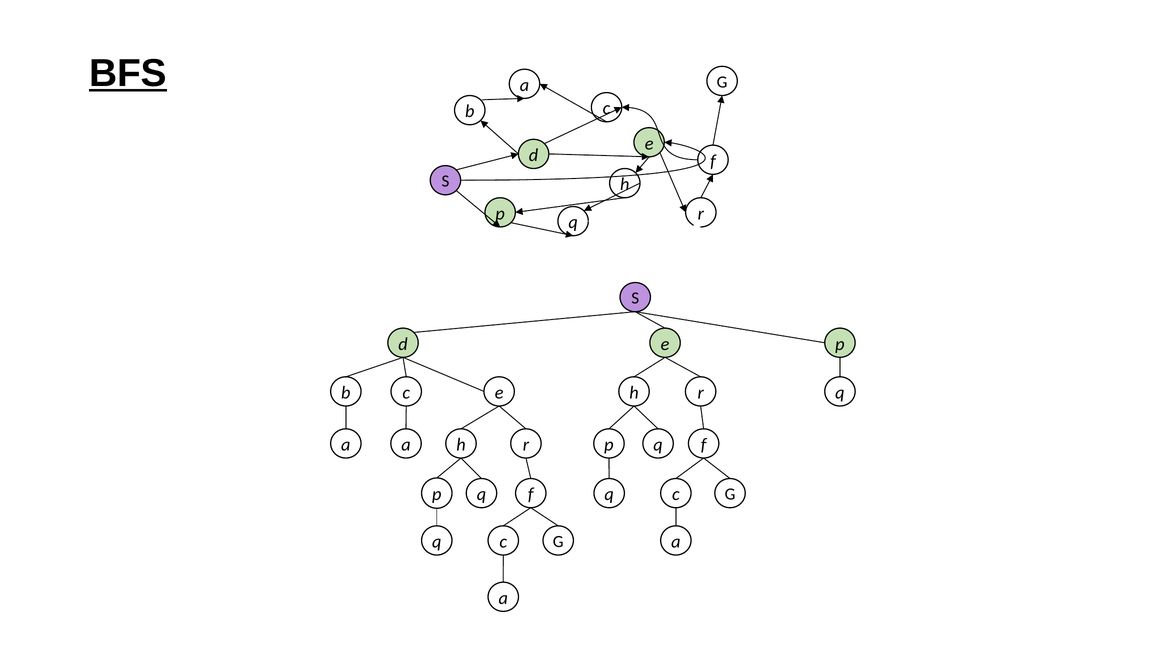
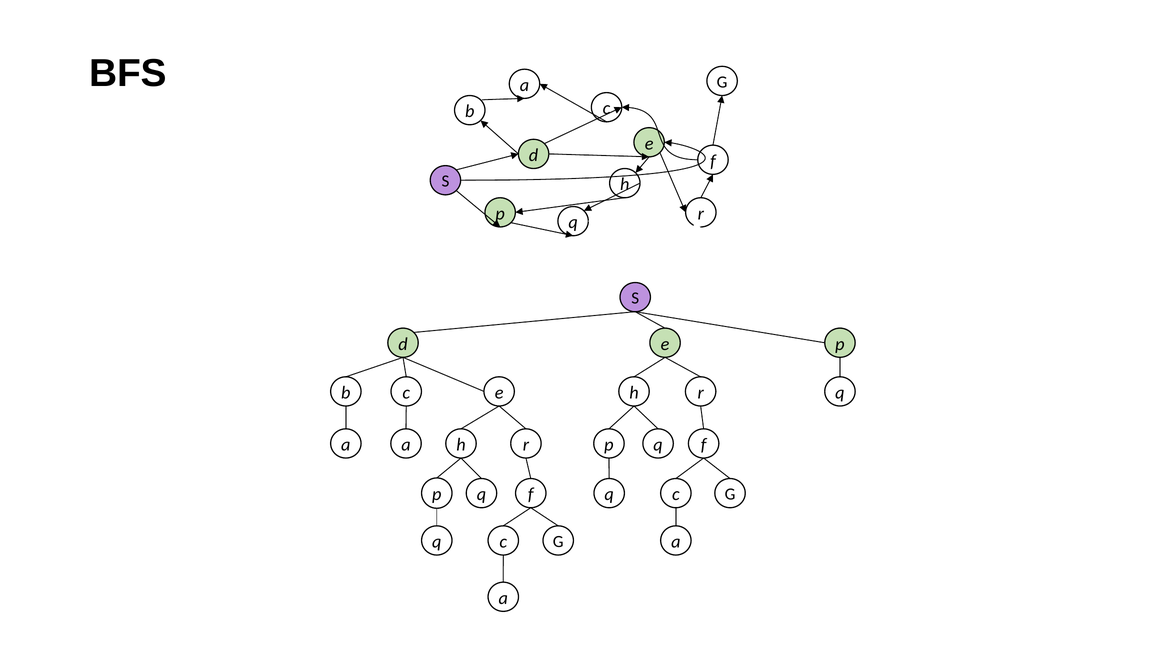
BFS underline: present -> none (128, 74)
